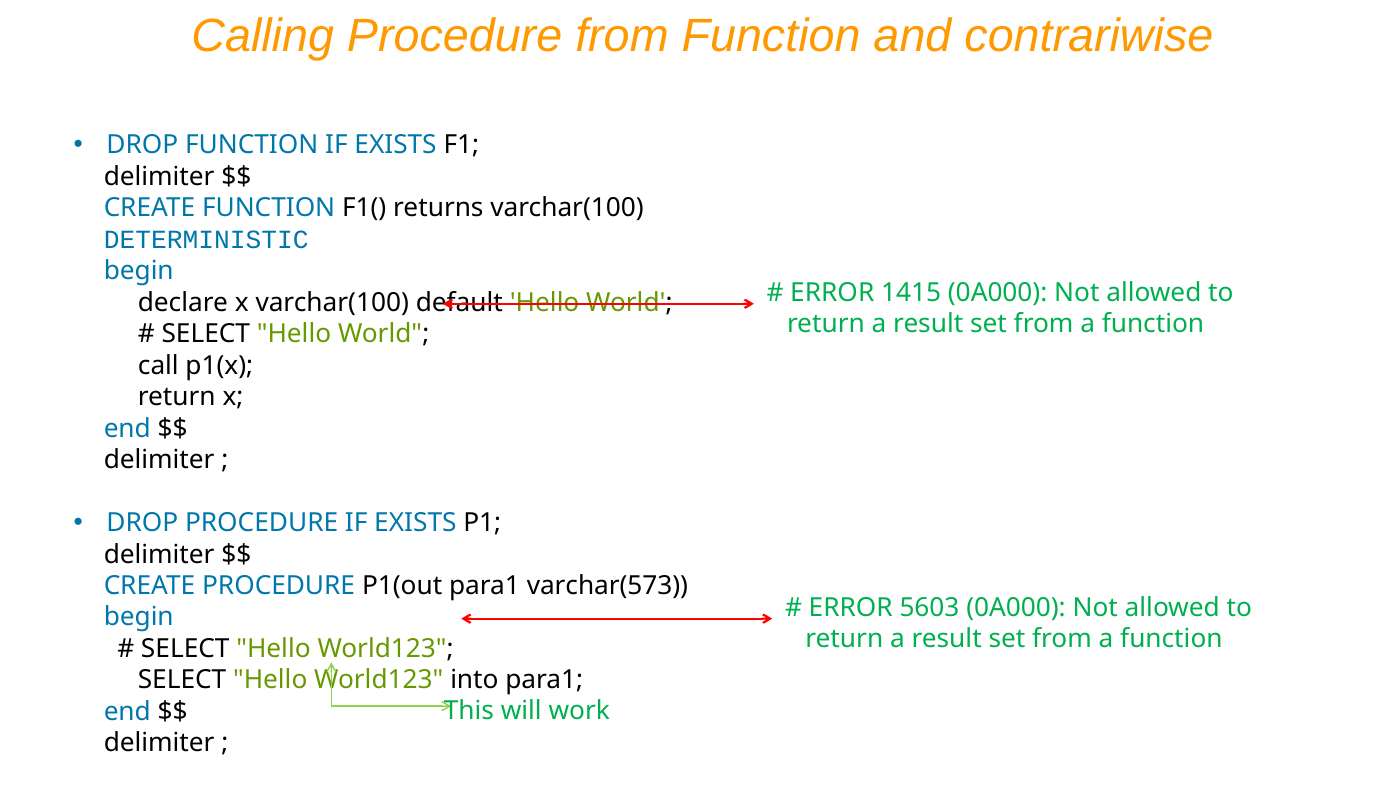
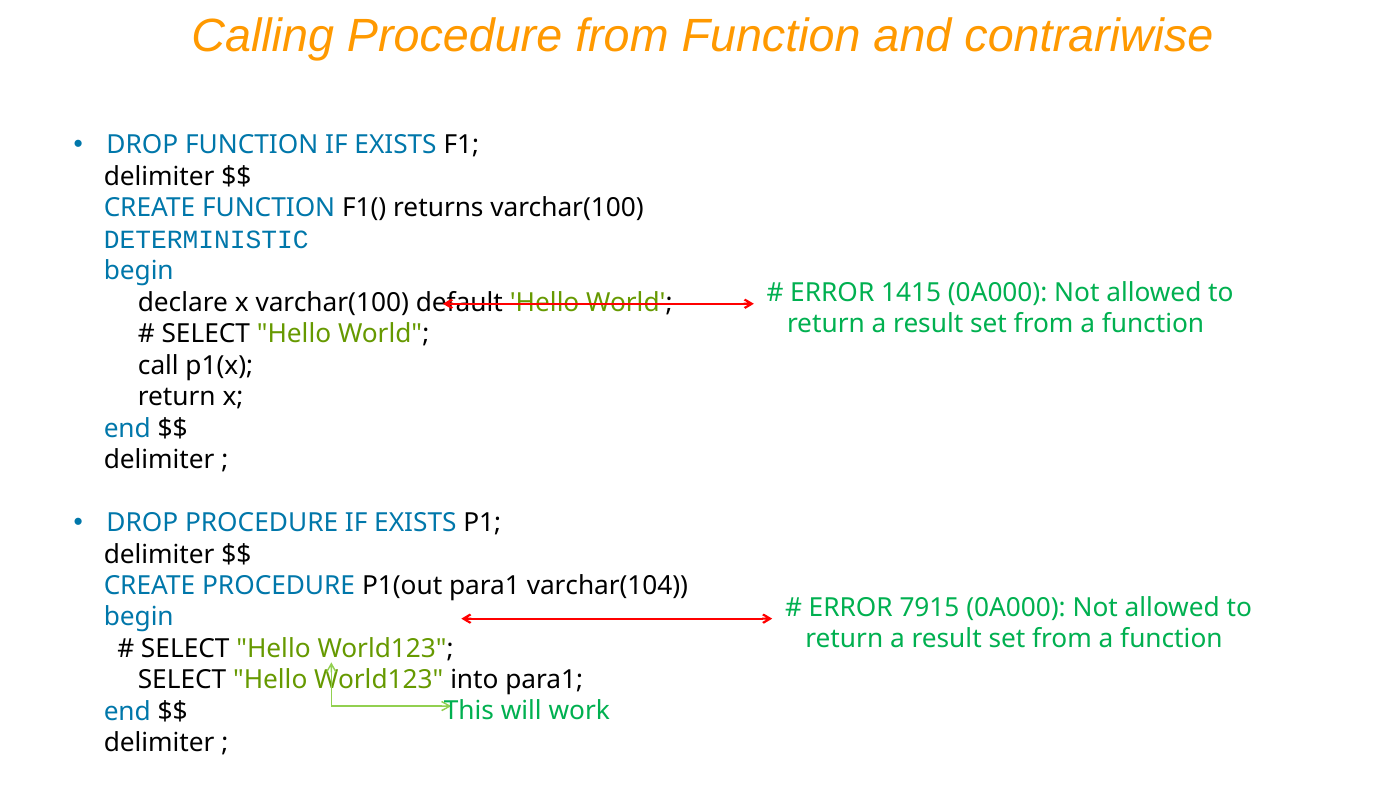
varchar(573: varchar(573 -> varchar(104 (607, 586)
5603: 5603 -> 7915 (929, 608)
